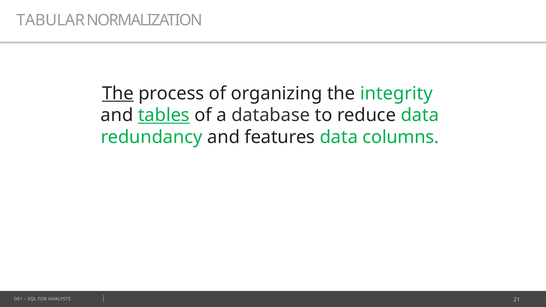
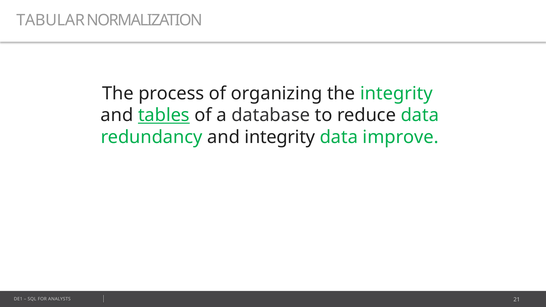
The underline: present -> none (118, 93)
and features: features -> integrity (280, 137)
columns: columns -> improve (401, 137)
